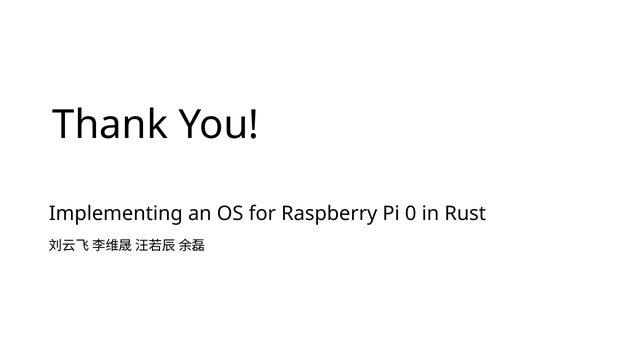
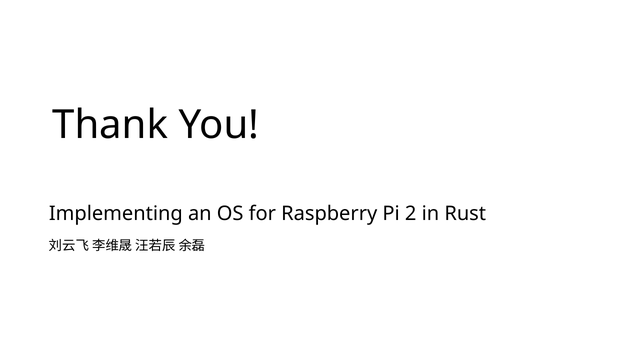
0: 0 -> 2 (411, 214)
